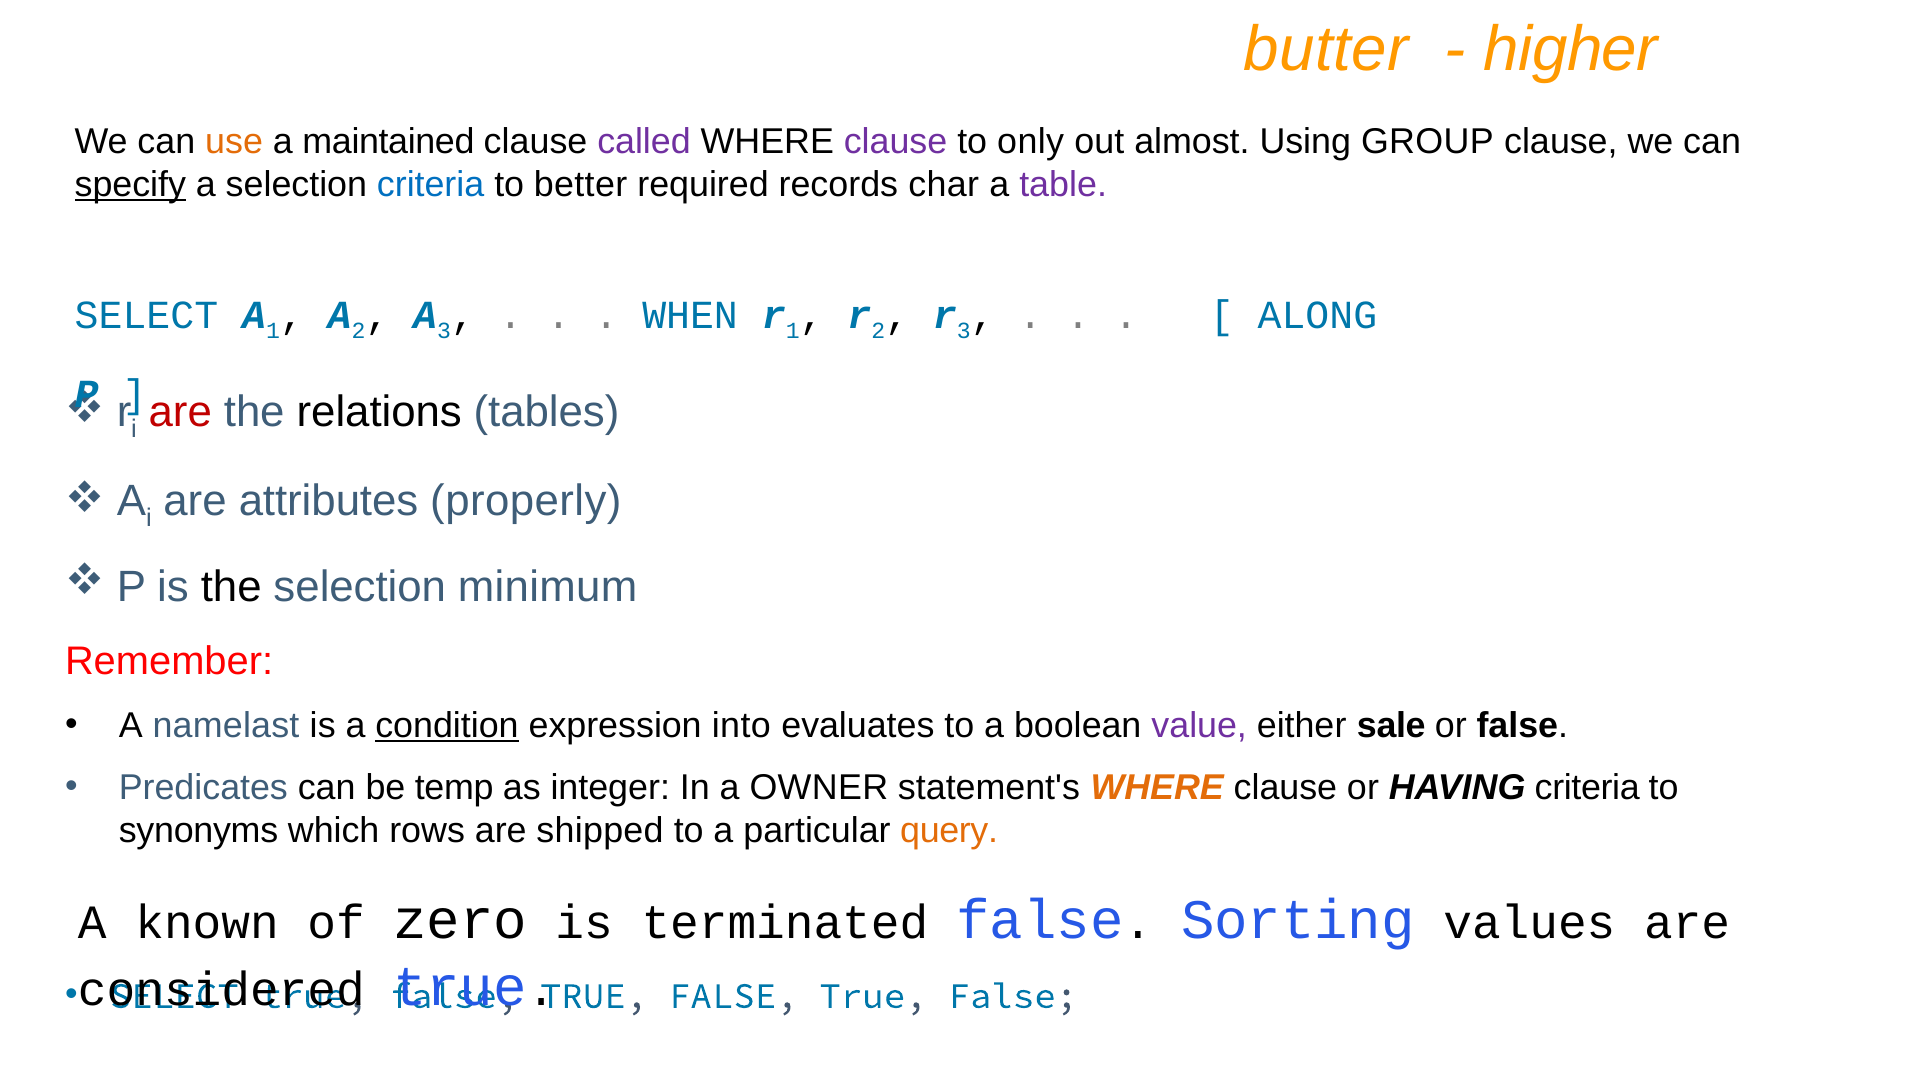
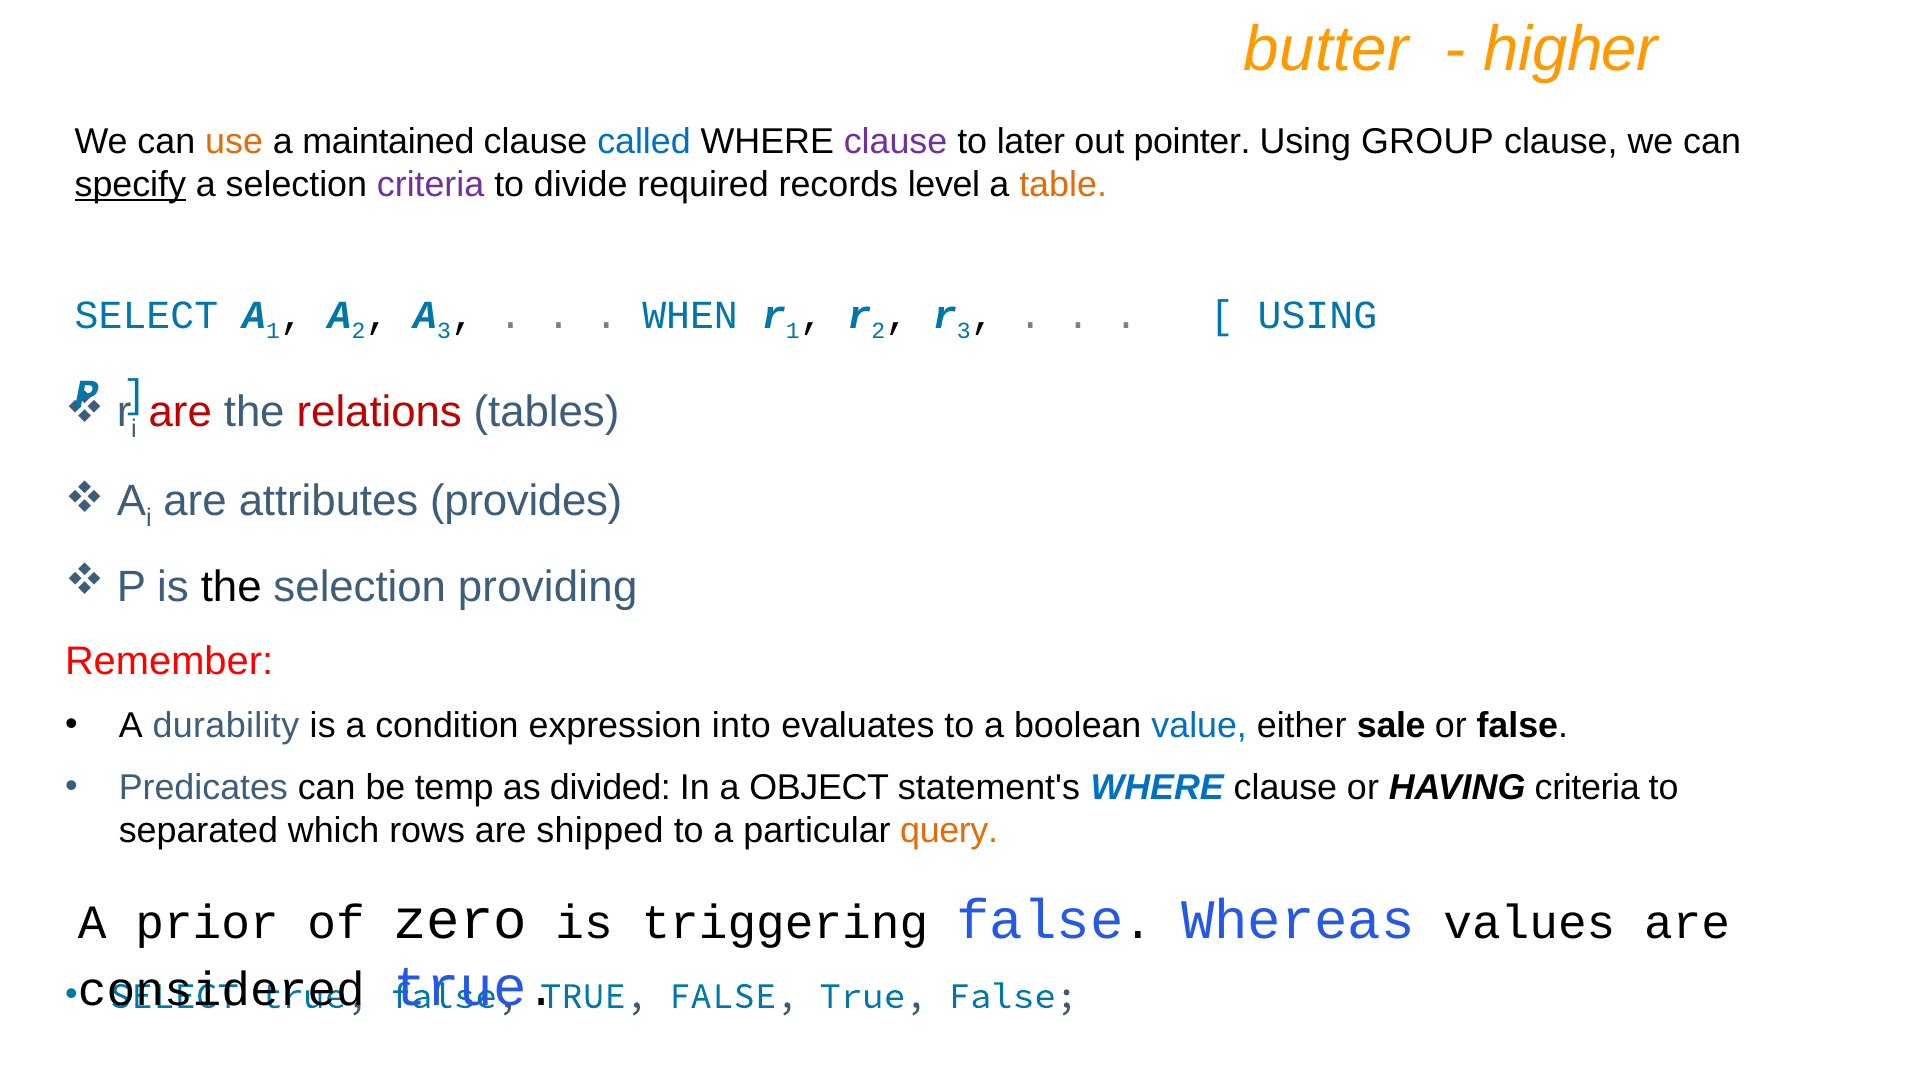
called colour: purple -> blue (644, 141)
only: only -> later (1031, 141)
almost: almost -> pointer (1192, 141)
criteria colour: blue -> purple (431, 184)
better: better -> divide (581, 184)
char: char -> level (944, 184)
table colour: purple -> orange (1063, 184)
ALONG: ALONG -> USING (1317, 316)
relations colour: black -> red (379, 412)
properly: properly -> provides (526, 501)
minimum: minimum -> providing (548, 587)
namelast: namelast -> durability (226, 726)
condition underline: present -> none (447, 726)
value colour: purple -> blue (1199, 726)
integer: integer -> divided (610, 788)
OWNER: OWNER -> OBJECT (819, 788)
WHERE colour: orange -> blue (1157, 788)
synonyms: synonyms -> separated (198, 831)
known: known -> prior (207, 923)
terminated: terminated -> triggering (785, 923)
Sorting: Sorting -> Whereas (1298, 920)
